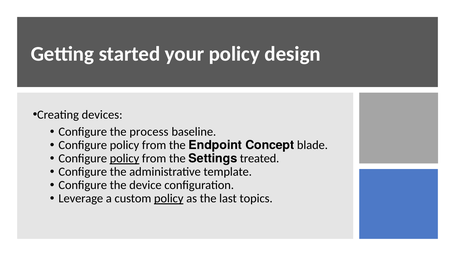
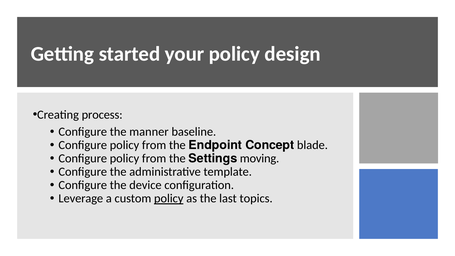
devices: devices -> process (102, 115)
process: process -> manner (149, 132)
policy underline: present -> none (124, 158)
treated: treated -> moving (260, 158)
